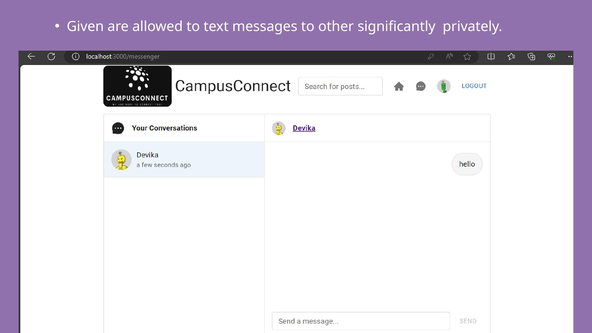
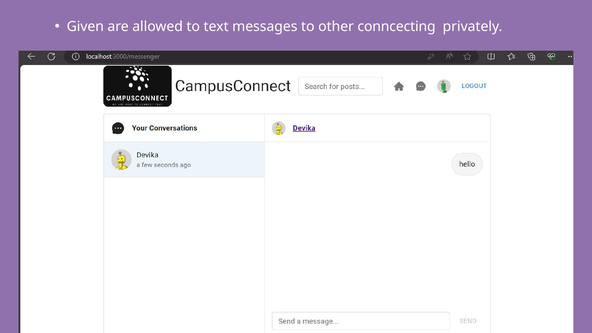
significantly: significantly -> conncecting (397, 27)
